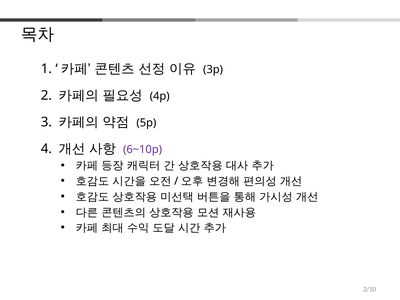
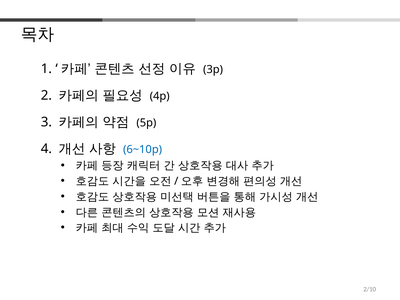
6~10p colour: purple -> blue (143, 150)
